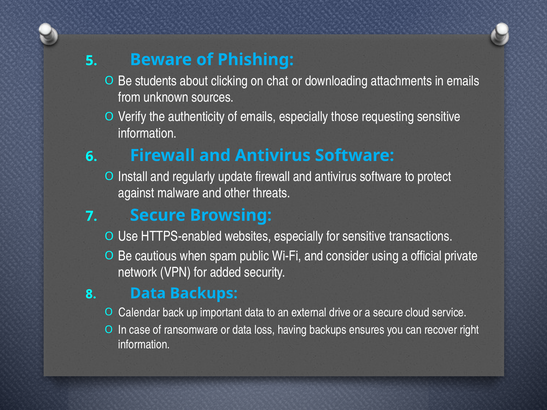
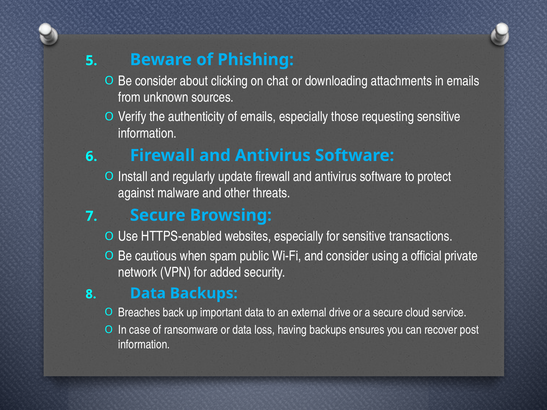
Be students: students -> consider (156, 81)
Calendar: Calendar -> Breaches (139, 313)
right: right -> post (469, 330)
